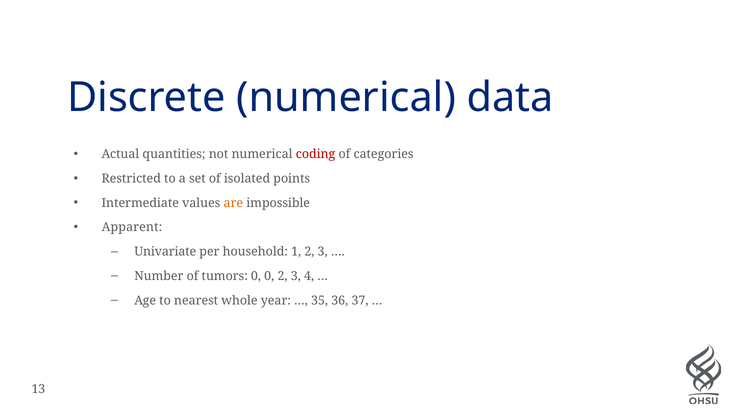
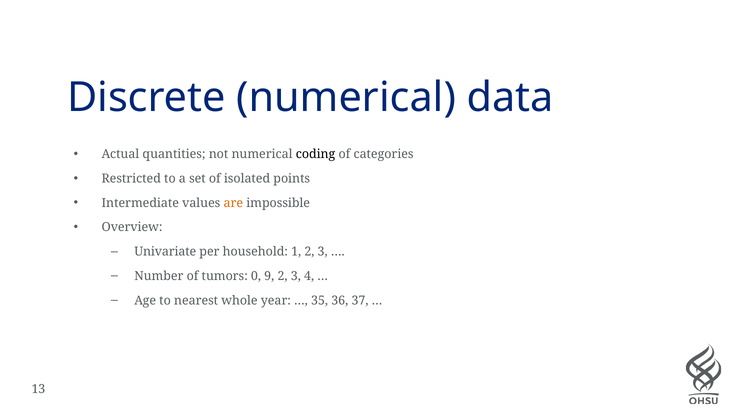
coding colour: red -> black (316, 154)
Apparent: Apparent -> Overview (132, 227)
0 0: 0 -> 9 (269, 276)
